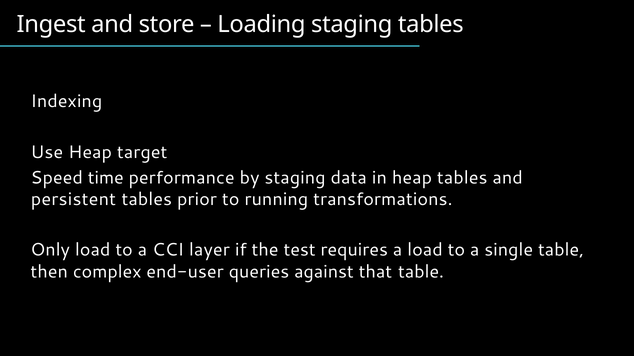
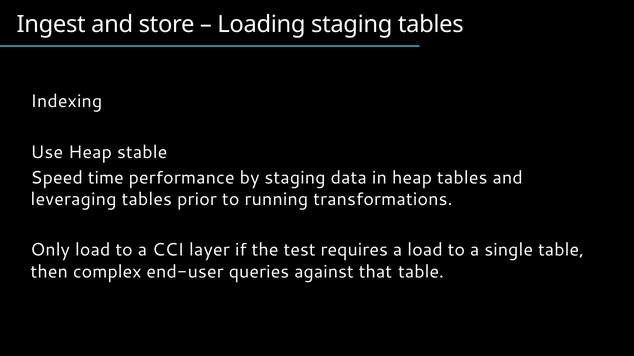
target: target -> stable (142, 152)
persistent: persistent -> leveraging (74, 200)
